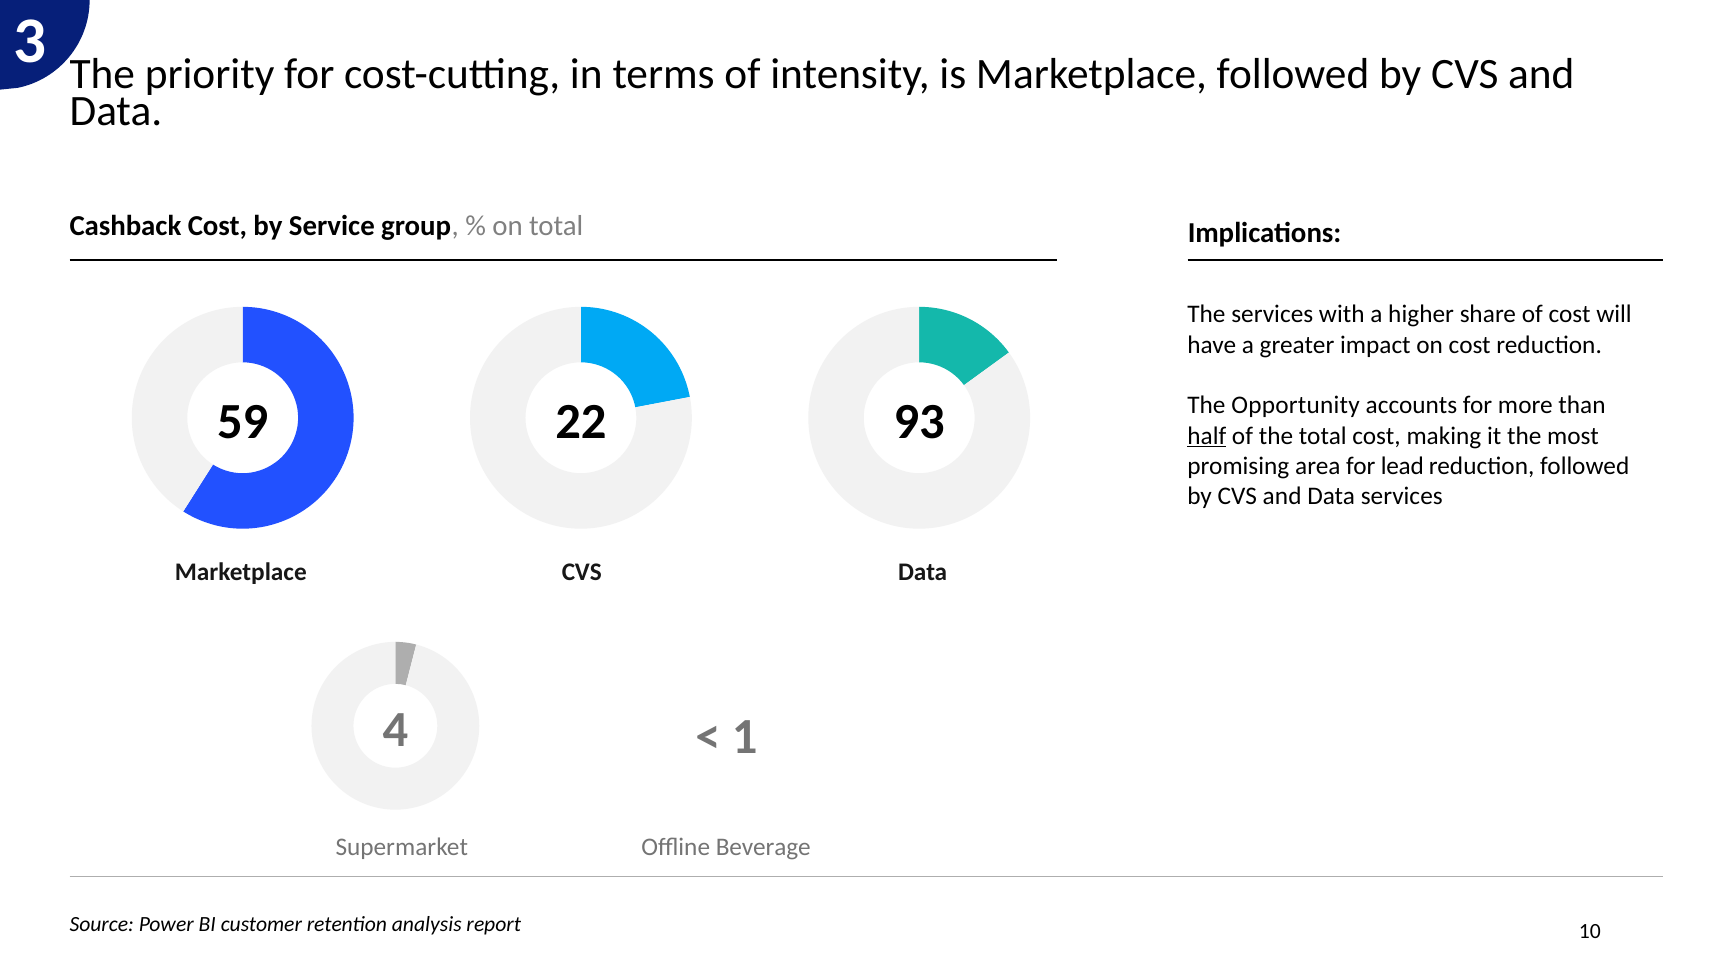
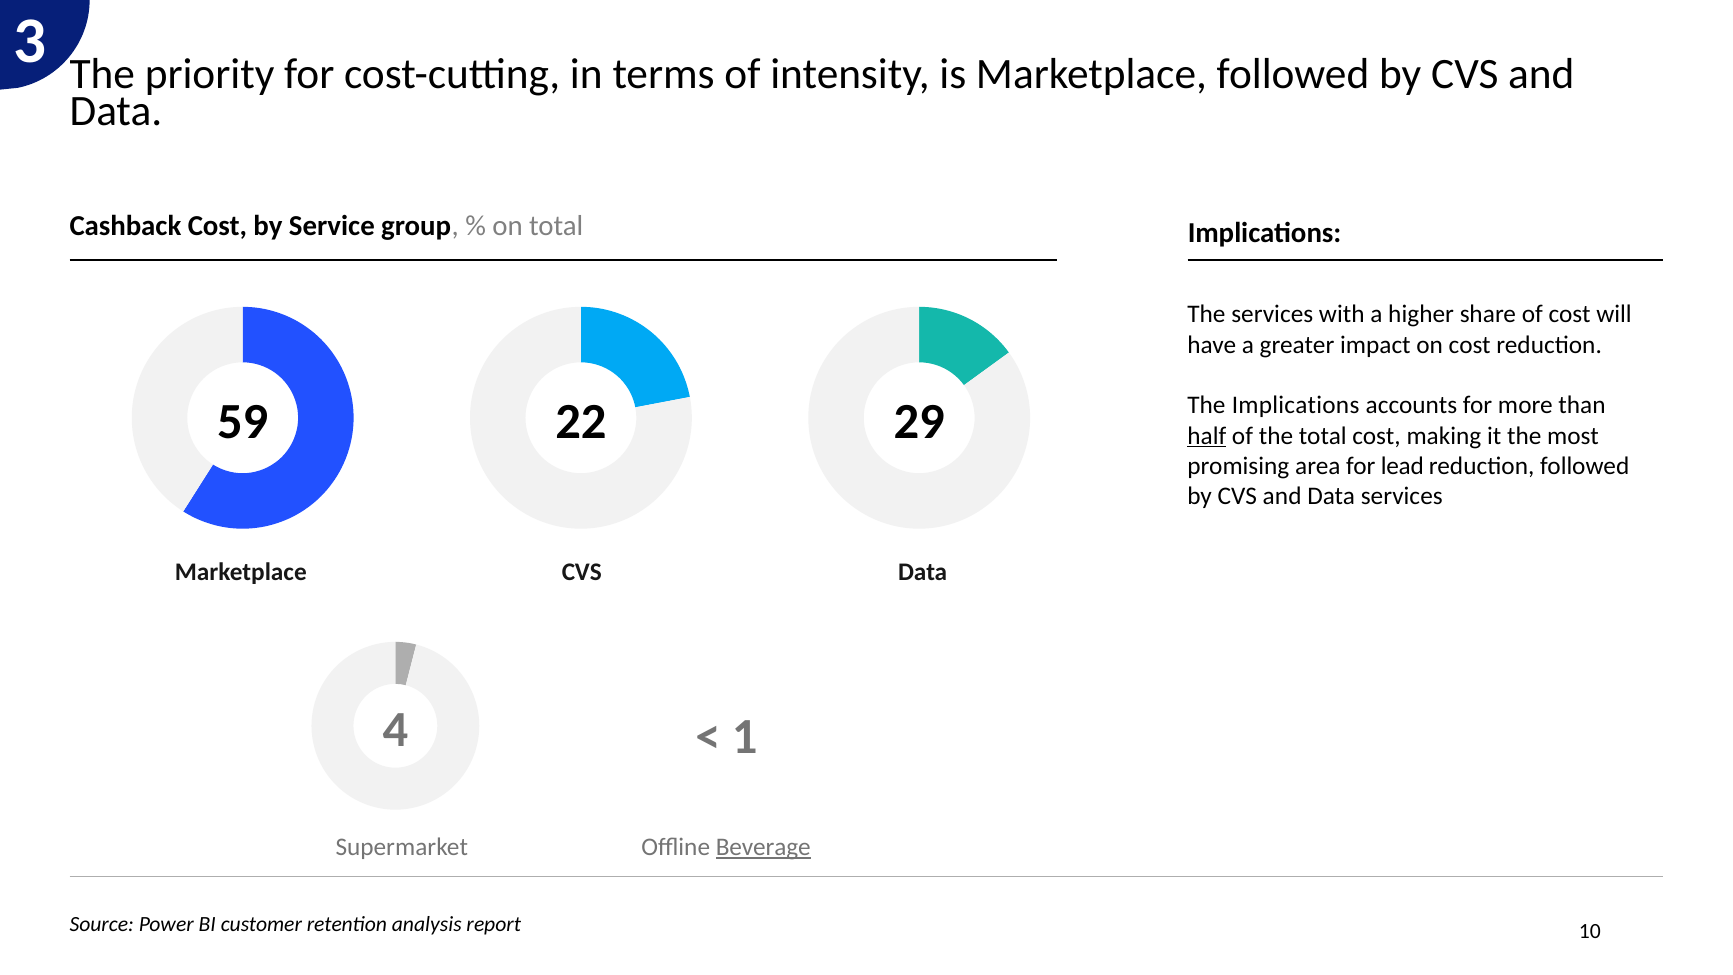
The Opportunity: Opportunity -> Implications (1296, 405)
93: 93 -> 29 (919, 421)
Beverage underline: none -> present (763, 847)
